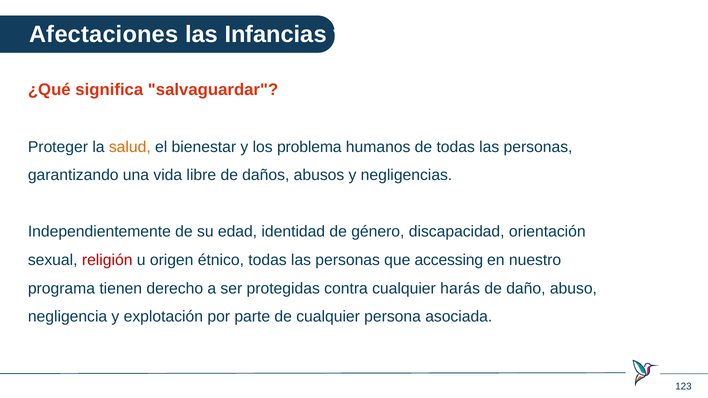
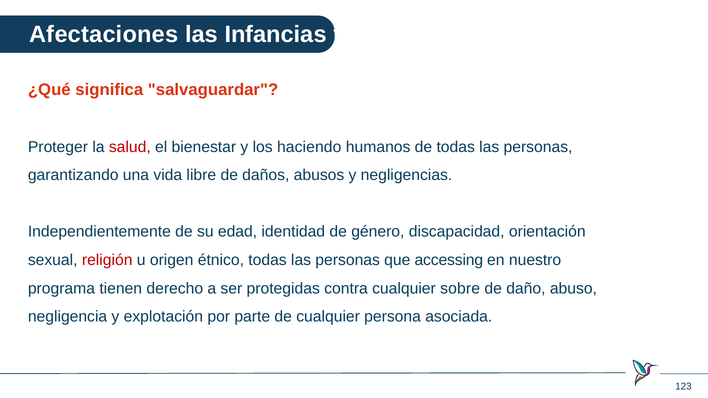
salud colour: orange -> red (130, 147)
problema: problema -> haciendo (309, 147)
harás: harás -> sobre (460, 289)
